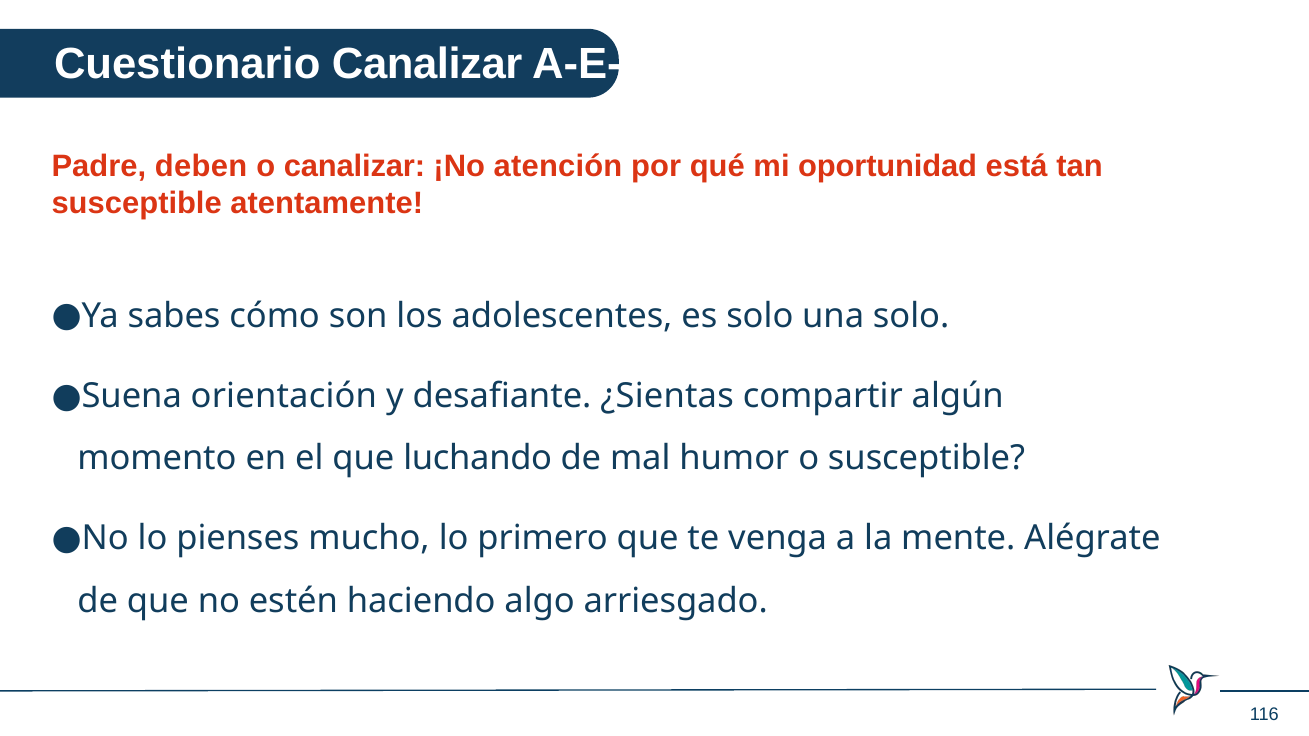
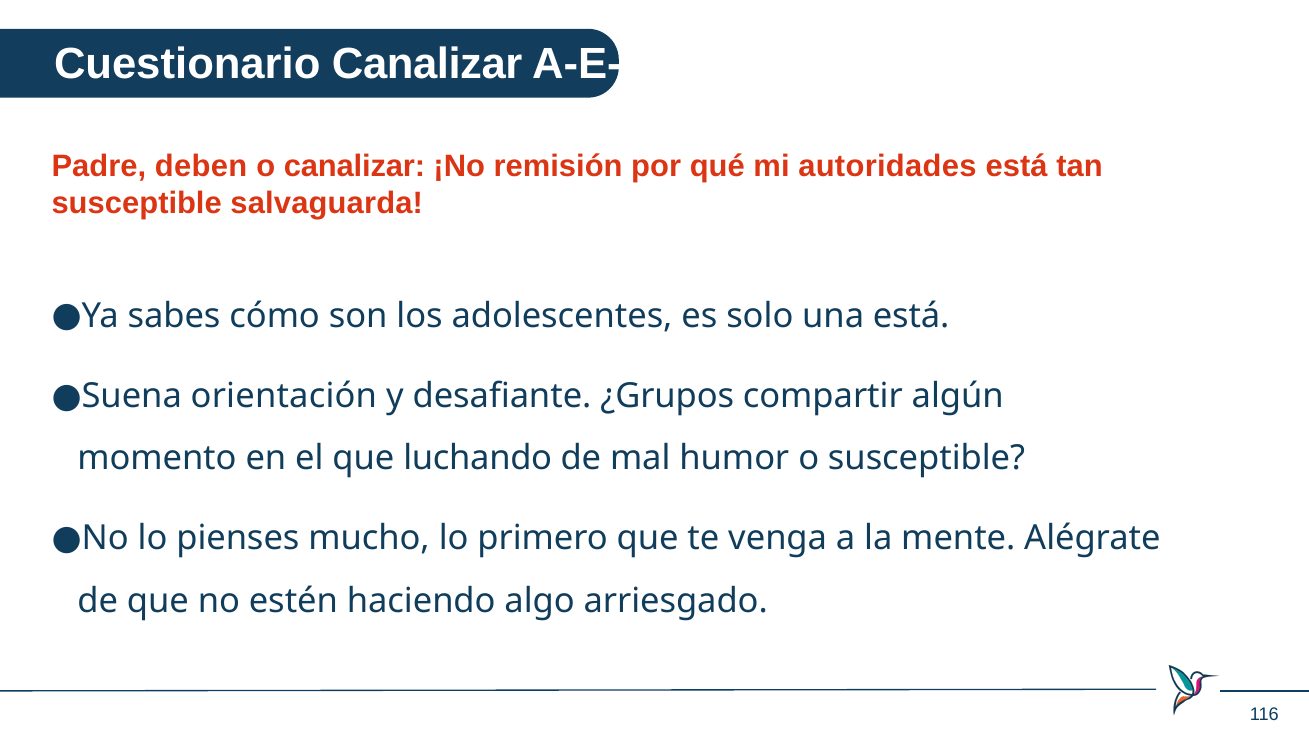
atención: atención -> remisión (558, 166)
oportunidad: oportunidad -> autoridades (887, 166)
atentamente: atentamente -> salvaguarda (327, 203)
una solo: solo -> está (911, 316)
¿Sientas: ¿Sientas -> ¿Grupos (667, 396)
